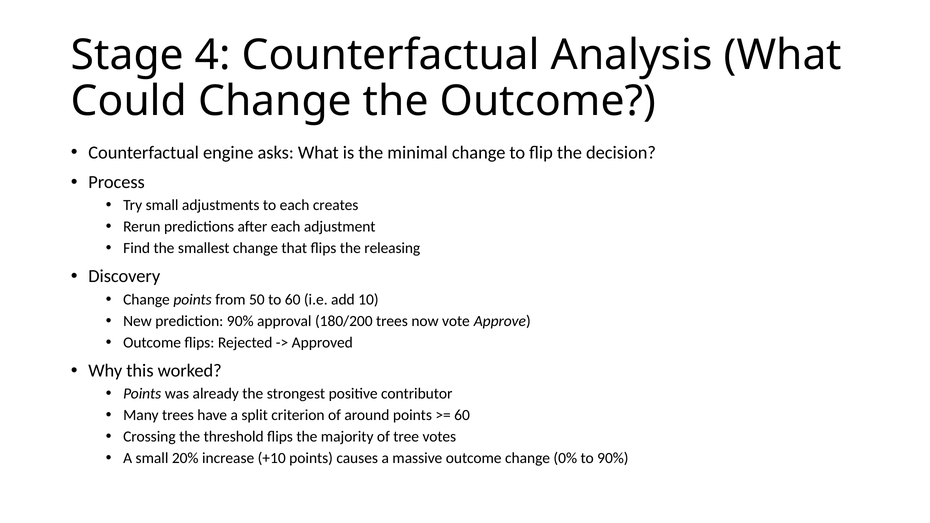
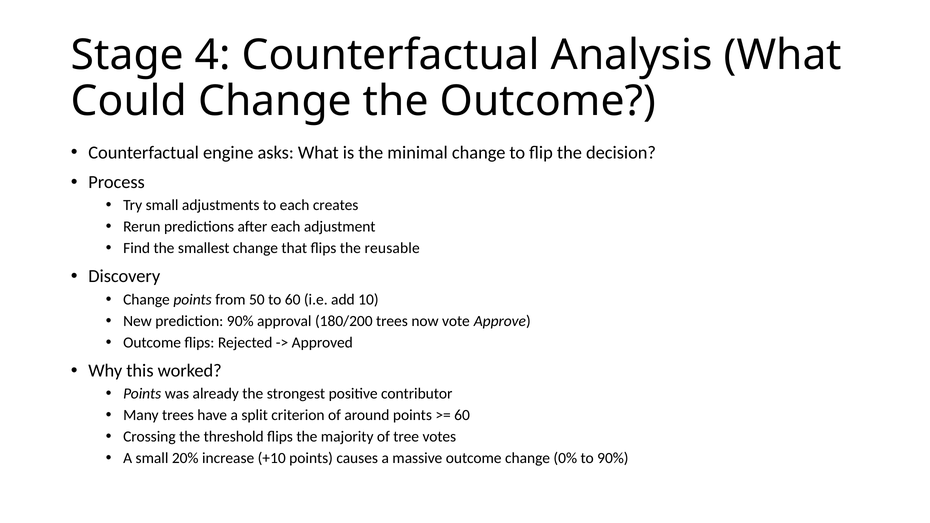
releasing: releasing -> reusable (392, 248)
